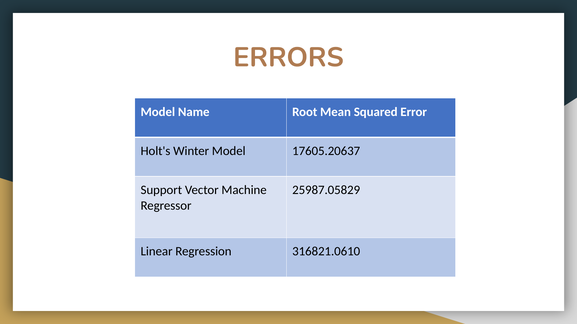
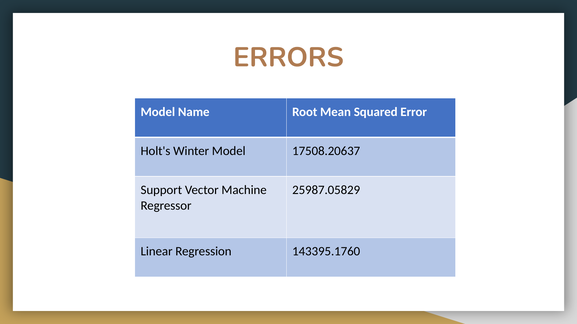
17605.20637: 17605.20637 -> 17508.20637 (326, 151)
316821.0610: 316821.0610 -> 143395.1760 (326, 252)
